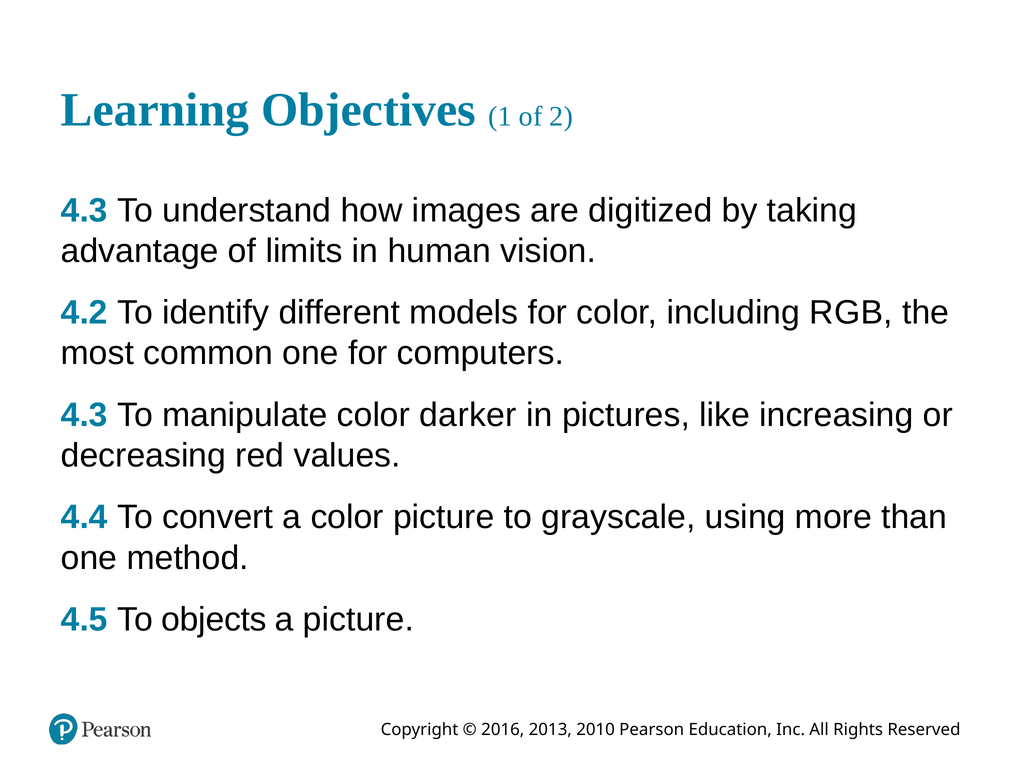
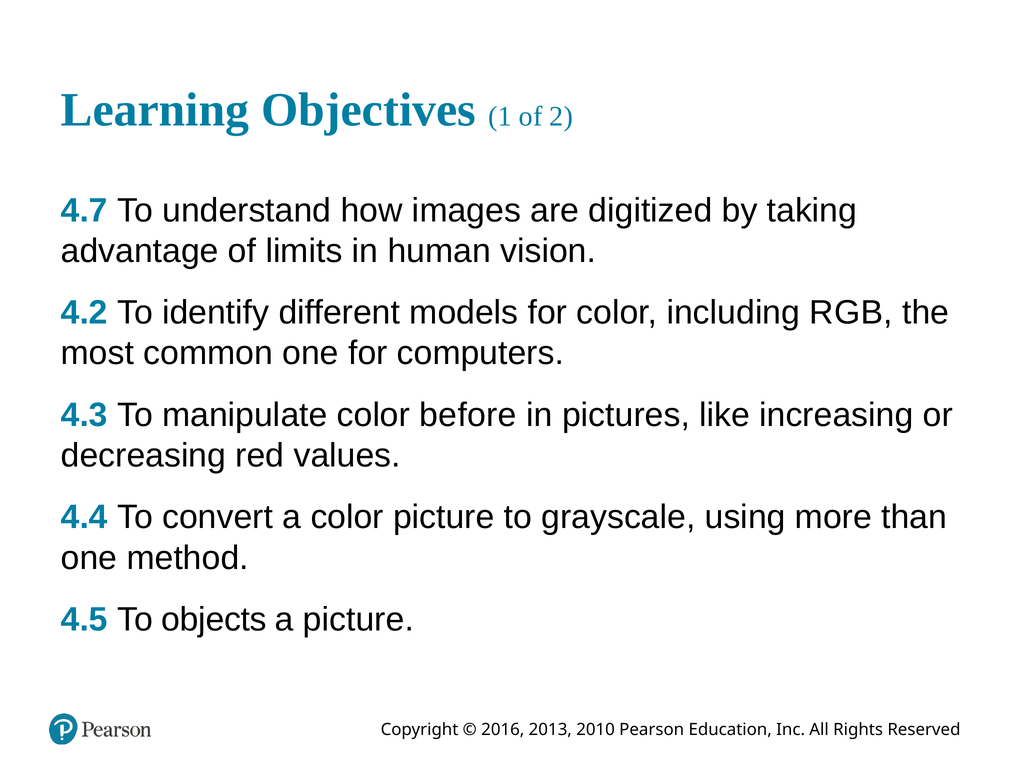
4.3: 4.3 -> 4.7 (84, 210)
darker: darker -> before (468, 415)
